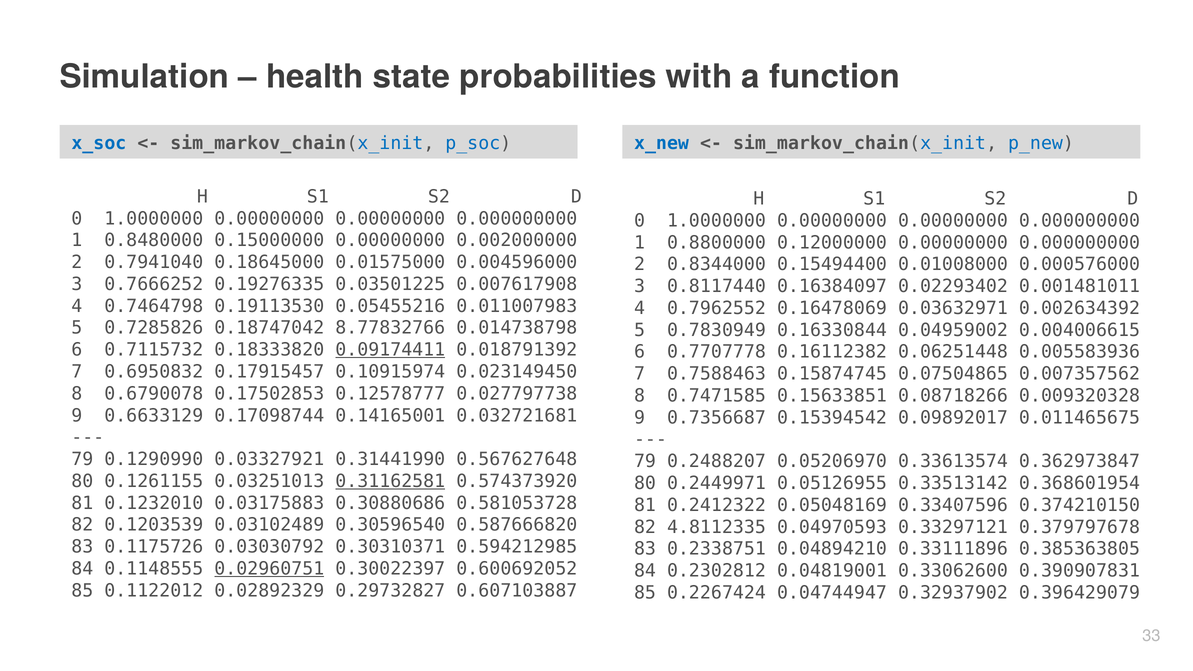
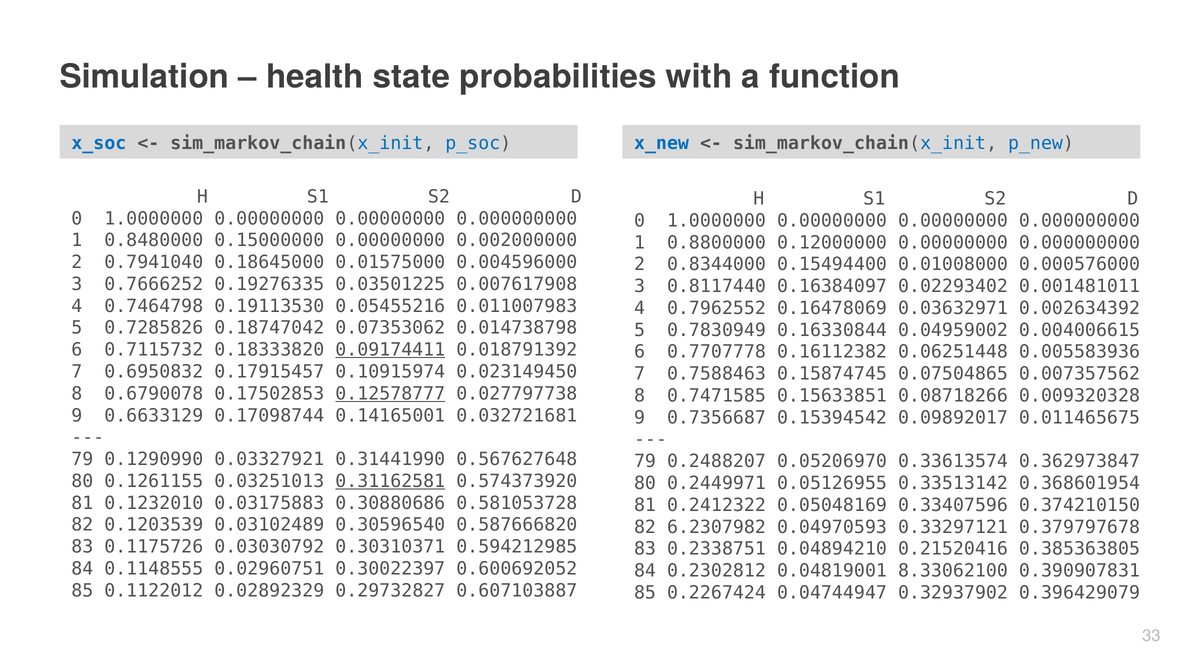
8.77832766: 8.77832766 -> 0.07353062 (390, 328)
0.12578777 underline: none -> present (390, 394)
4.8112335: 4.8112335 -> 6.2307982 (716, 527)
0.33111896: 0.33111896 -> 0.21520416 (953, 549)
0.02960751 underline: present -> none (269, 569)
0.33062600: 0.33062600 -> 8.33062100 (953, 571)
